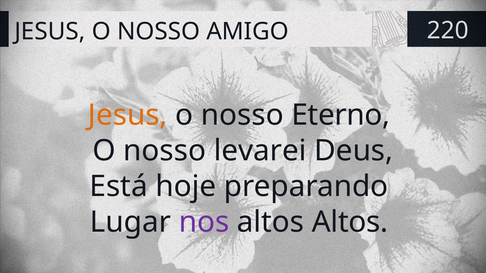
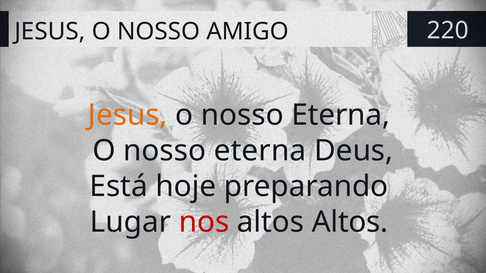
Eterno: Eterno -> Eterna (341, 115)
levarei: levarei -> eterna (260, 151)
nos colour: purple -> red (204, 222)
